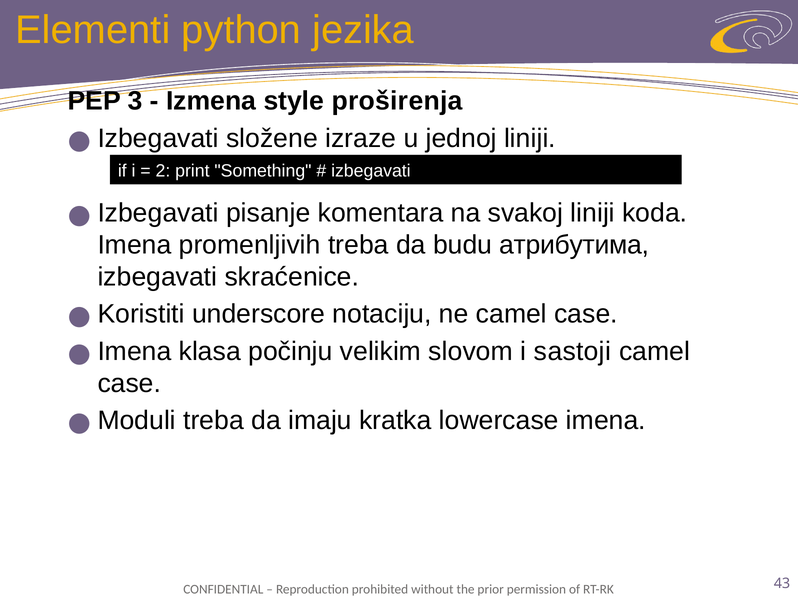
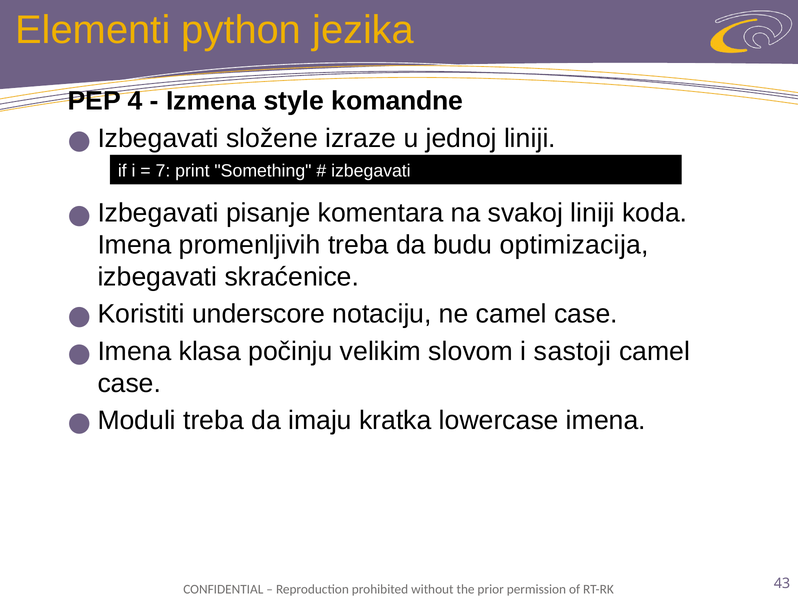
3: 3 -> 4 (135, 101)
proširenja: proširenja -> komandne (397, 101)
2: 2 -> 7 (163, 171)
атрибутима: атрибутима -> optimizacija (574, 245)
